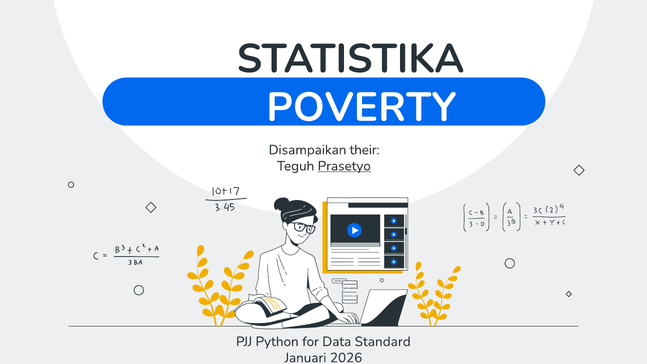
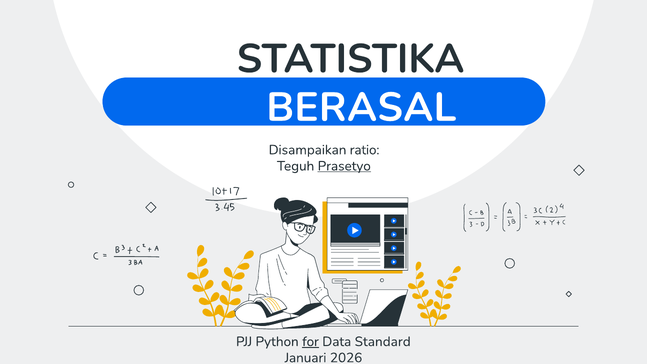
POVERTY: POVERTY -> BERASAL (361, 107)
their: their -> ratio (365, 150)
for underline: none -> present (311, 342)
